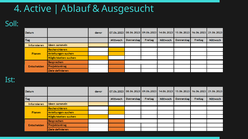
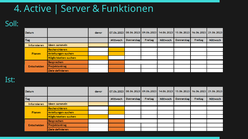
Ablauf: Ablauf -> Server (76, 9)
Ausgesucht: Ausgesucht -> Funktionen (128, 9)
